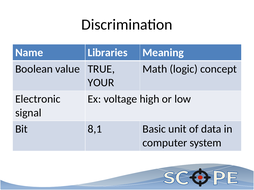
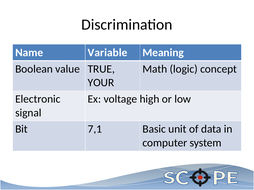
Libraries: Libraries -> Variable (108, 53)
8,1: 8,1 -> 7,1 (95, 129)
